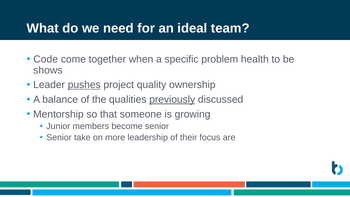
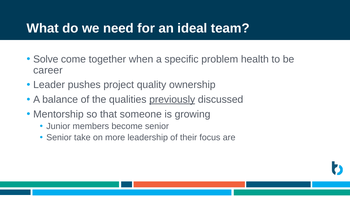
Code: Code -> Solve (46, 59)
shows: shows -> career (48, 70)
pushes underline: present -> none (84, 85)
